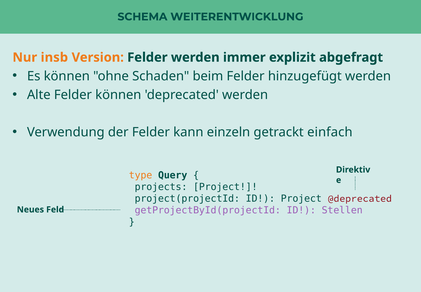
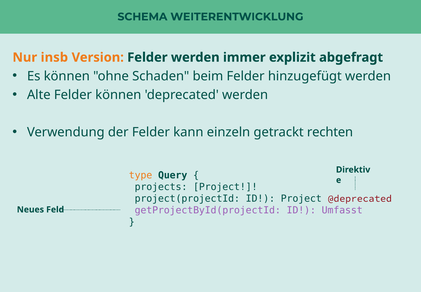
einfach: einfach -> rechten (330, 132)
Stellen: Stellen -> Umfasst (342, 210)
